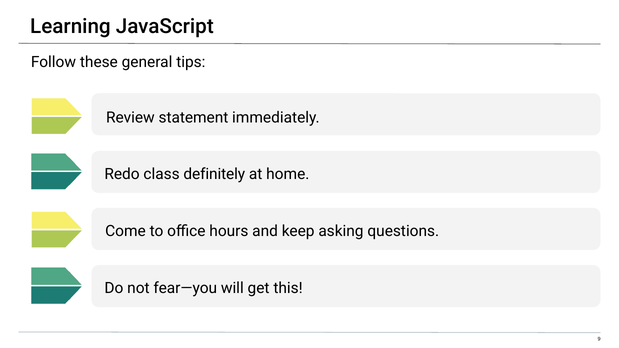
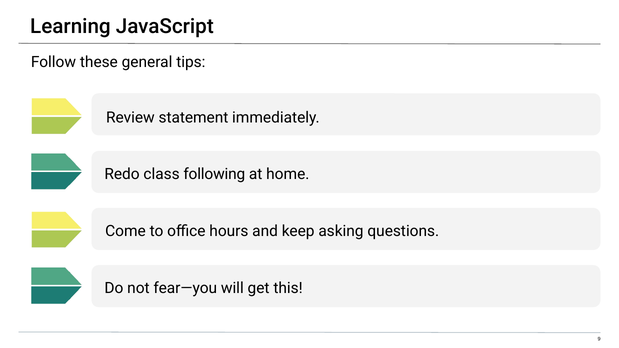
definitely: definitely -> following (214, 174)
